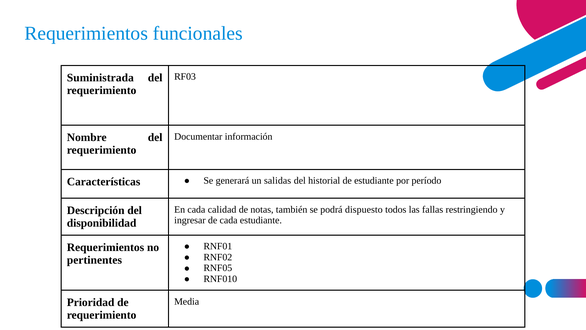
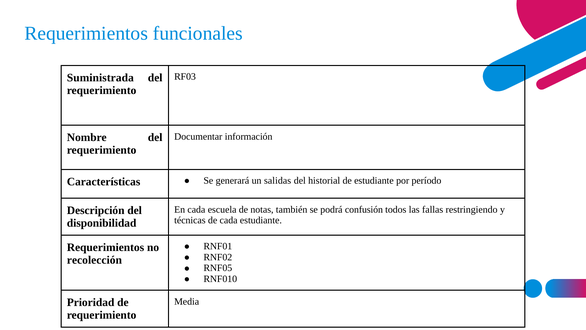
calidad: calidad -> escuela (222, 209)
dispuesto: dispuesto -> confusión (364, 209)
ingresar: ingresar -> técnicas (190, 220)
pertinentes: pertinentes -> recolección (94, 260)
